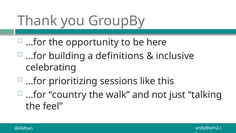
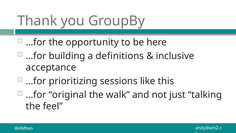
celebrating: celebrating -> acceptance (51, 67)
country: country -> original (68, 95)
